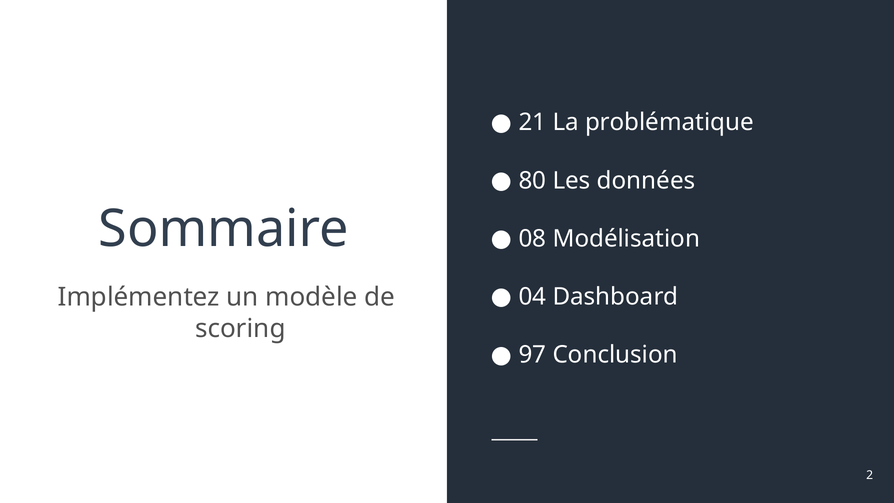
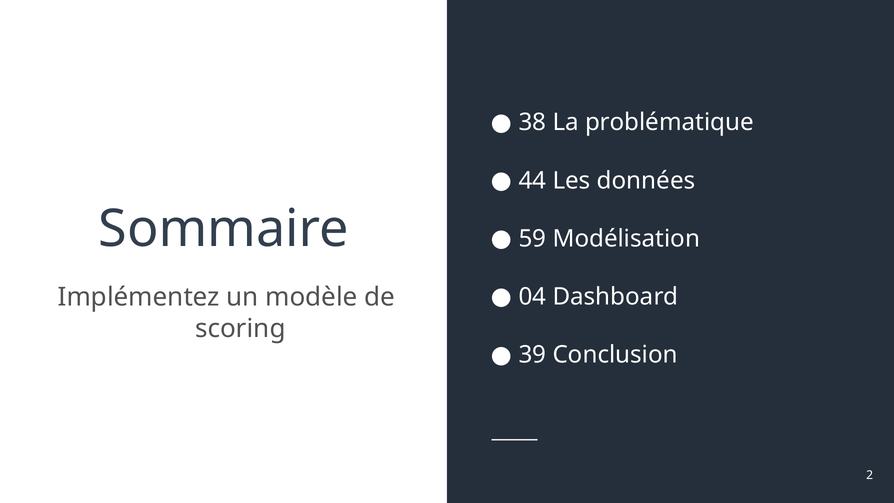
21: 21 -> 38 (532, 122)
80: 80 -> 44 (532, 181)
08: 08 -> 59 (532, 239)
97: 97 -> 39 (532, 355)
